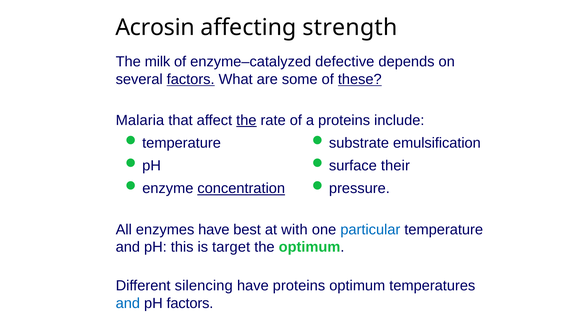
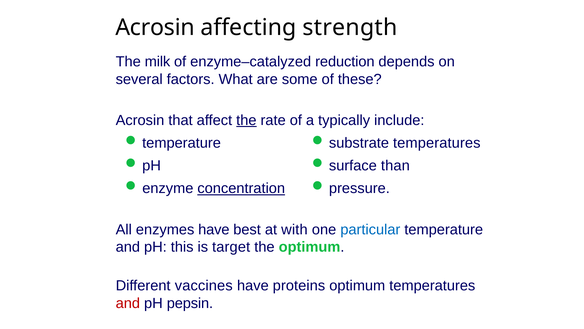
defective: defective -> reduction (345, 62)
factors underline: present -> none (191, 79)
these underline: present -> none (360, 79)
Malaria: Malaria -> Acrosin (140, 120)
a proteins: proteins -> typically (344, 120)
emulsification: emulsification -> temperatures (437, 143)
their: their -> than (395, 165)
silencing: silencing -> vaccines (204, 285)
and colour: blue -> red (128, 303)
pH factors: factors -> pepsin (190, 303)
